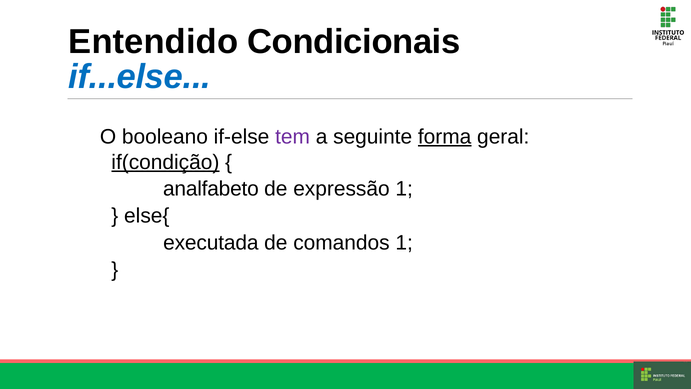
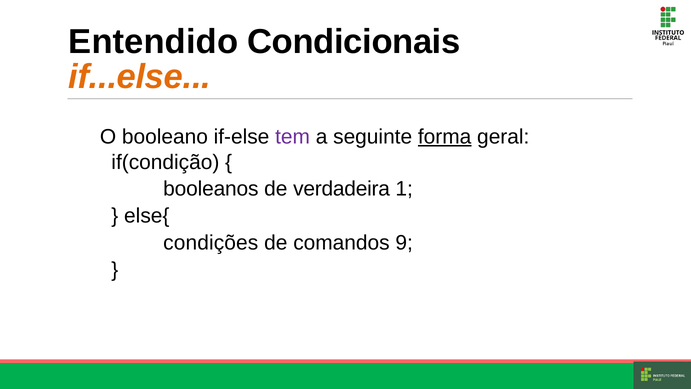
if...else colour: blue -> orange (140, 77)
if(condição underline: present -> none (165, 162)
analfabeto: analfabeto -> booleanos (211, 189)
expressão: expressão -> verdadeira (342, 189)
executada: executada -> condições (211, 243)
comandos 1: 1 -> 9 (404, 243)
